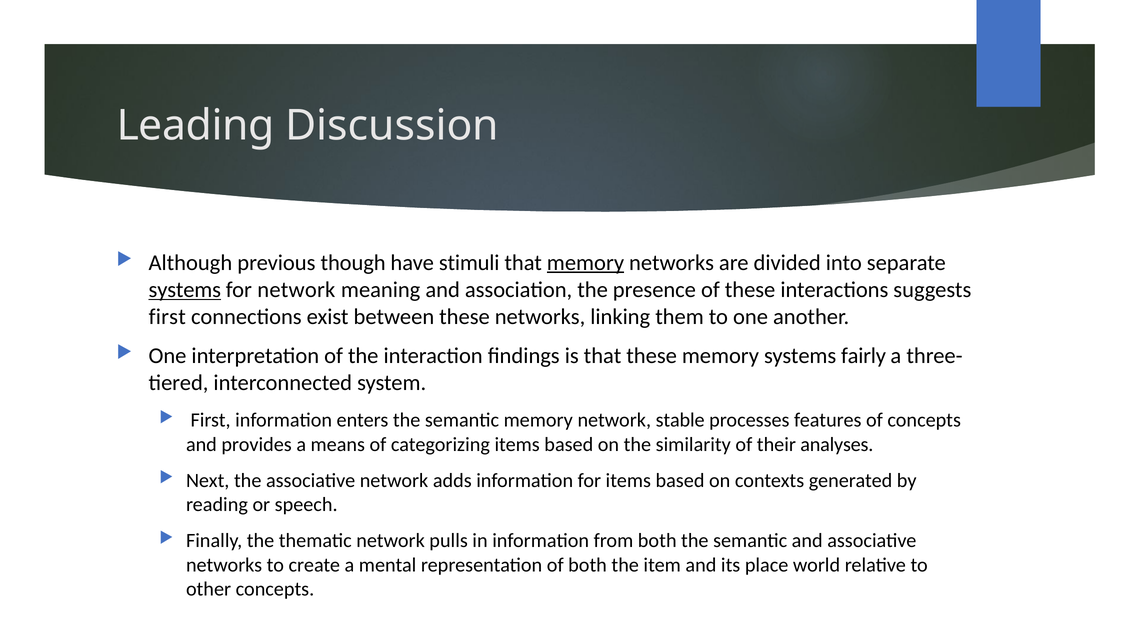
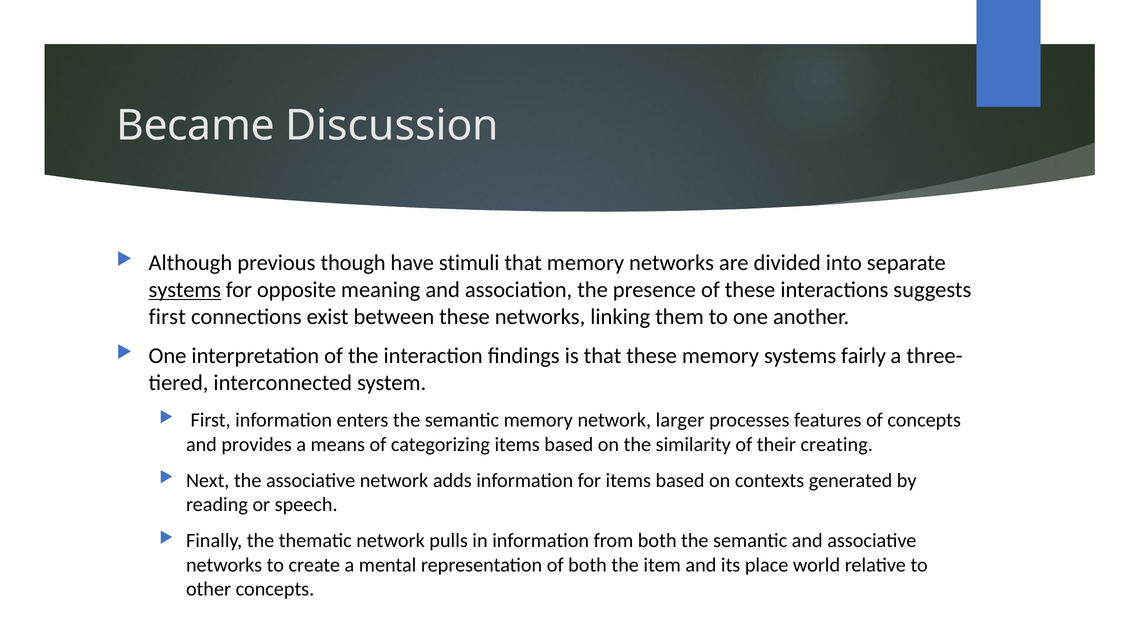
Leading: Leading -> Became (195, 126)
memory underline: present -> none (585, 263)
for network: network -> opposite (297, 290)
stable: stable -> larger (680, 420)
analyses: analyses -> creating (837, 445)
